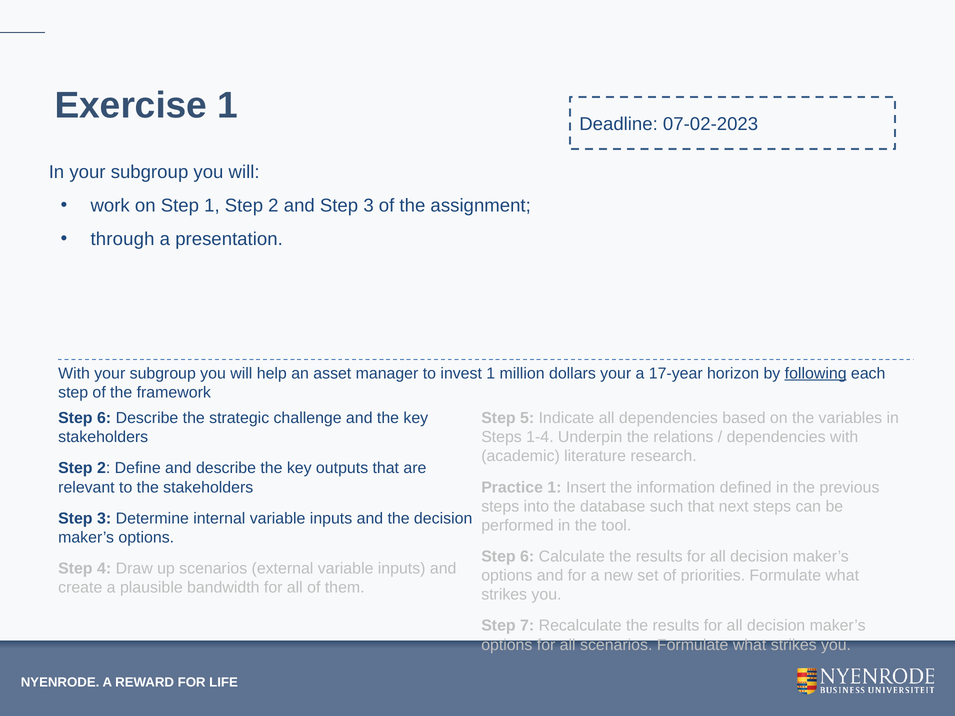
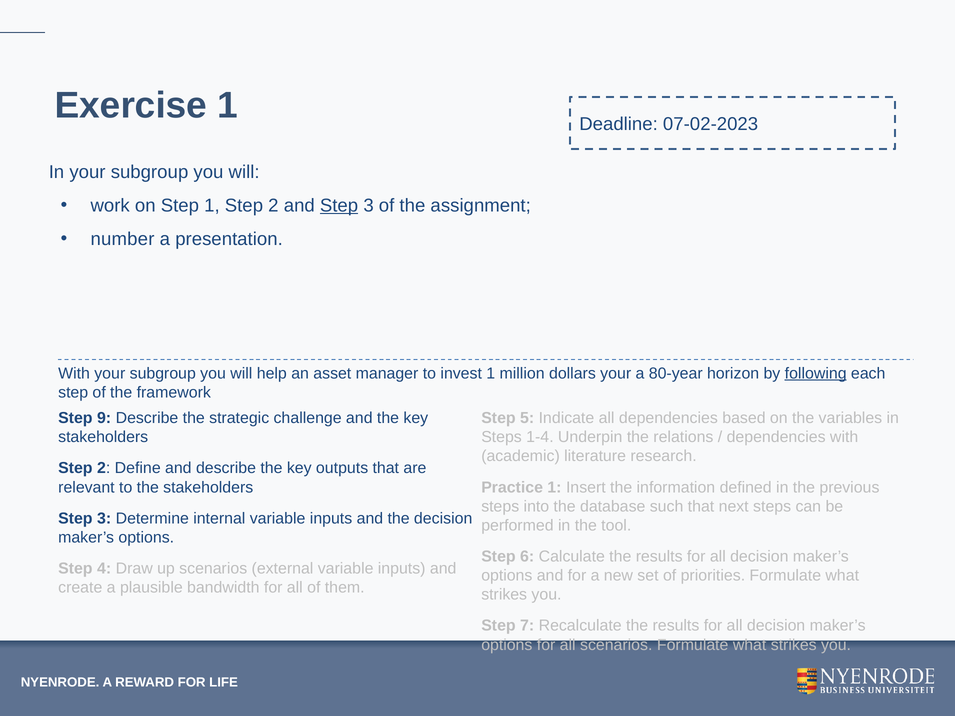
Step underline: none -> present (339, 206)
through: through -> number (123, 239)
17-year: 17-year -> 80-year (676, 373)
6: 6 -> 9 (104, 418)
